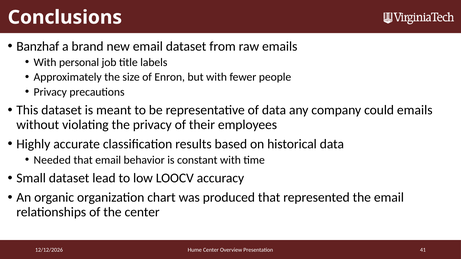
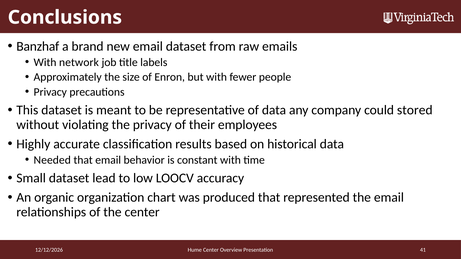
personal: personal -> network (79, 62)
could emails: emails -> stored (415, 110)
